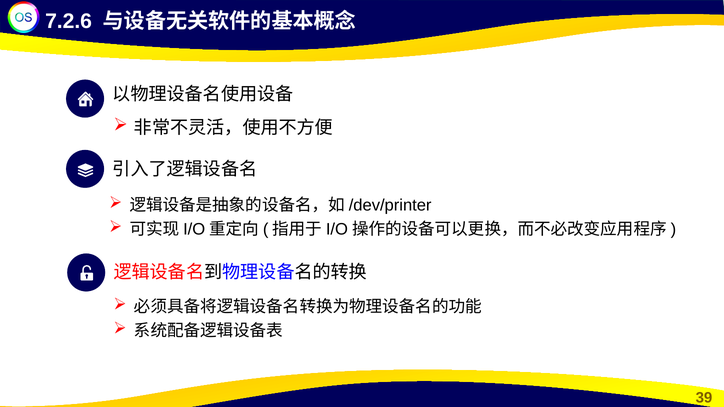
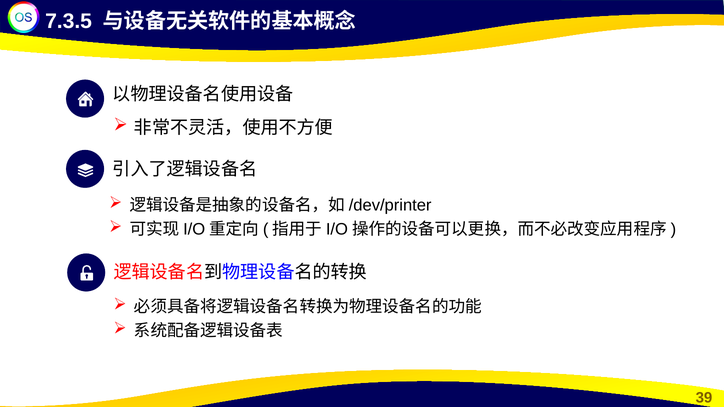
7.2.6: 7.2.6 -> 7.3.5 (69, 21)
